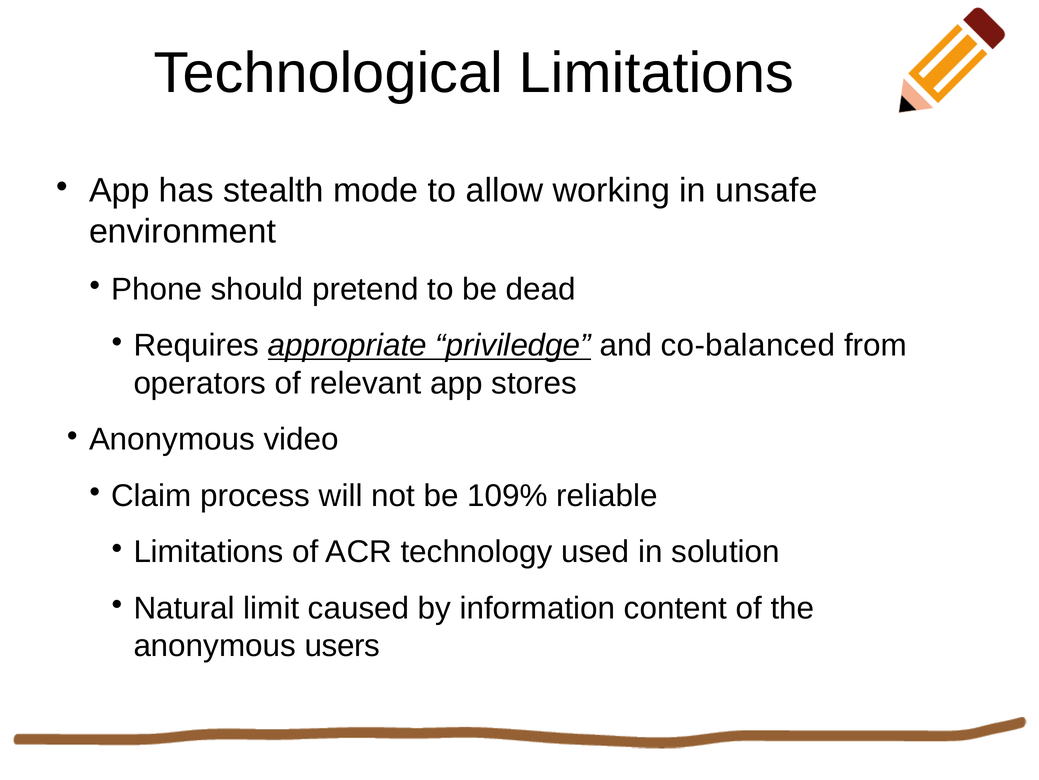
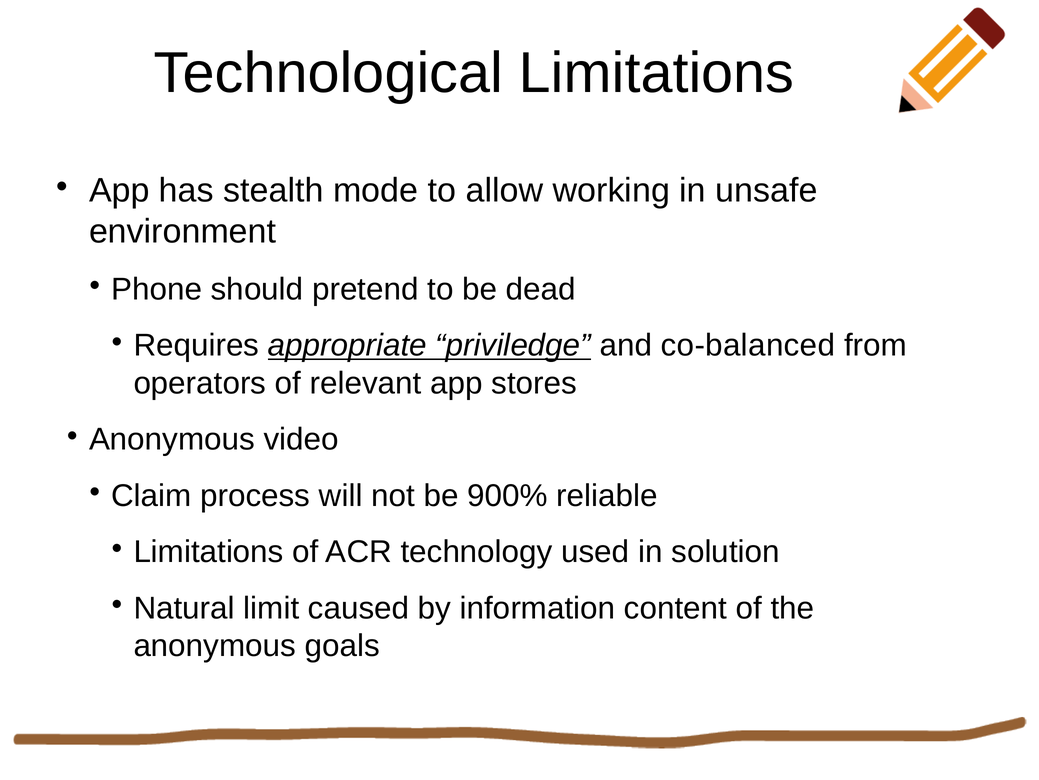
109%: 109% -> 900% (508, 496)
users: users -> goals (342, 646)
